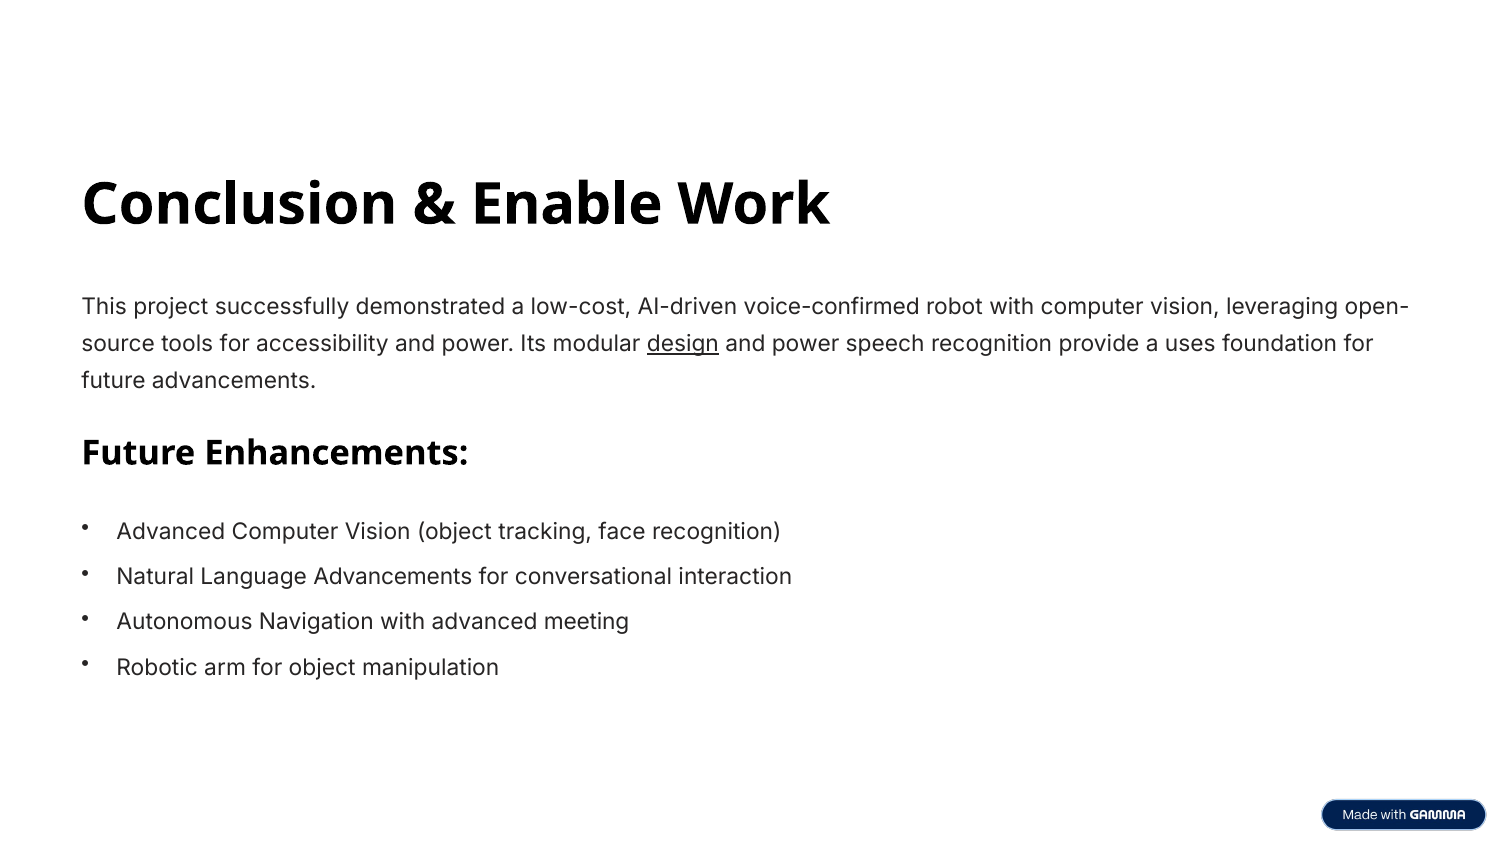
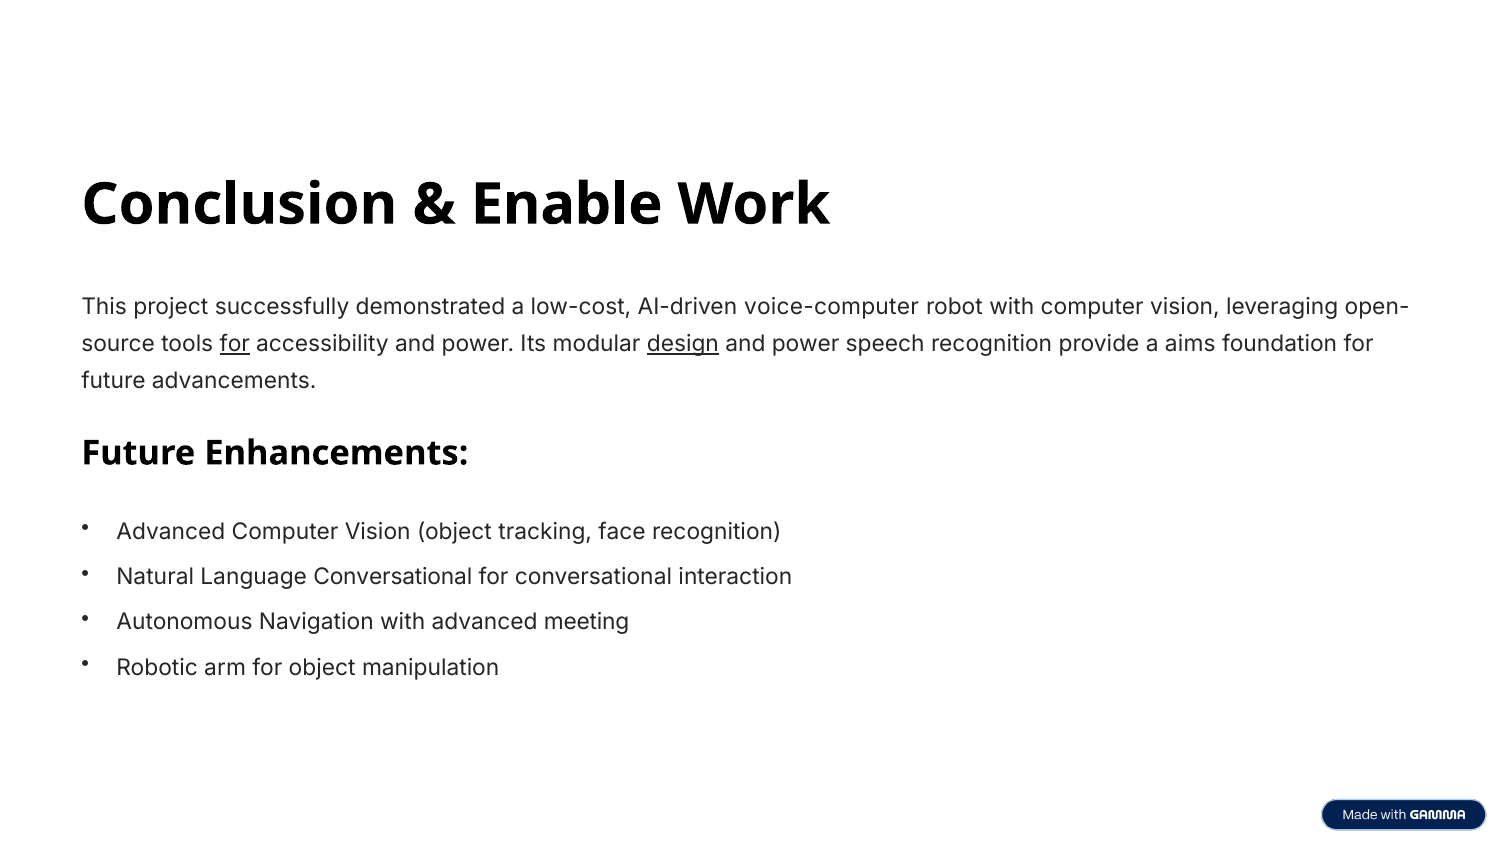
voice-confirmed: voice-confirmed -> voice-computer (831, 307)
for underline: none -> present (235, 344)
uses: uses -> aims (1190, 344)
Language Advancements: Advancements -> Conversational (393, 577)
